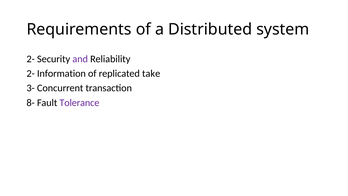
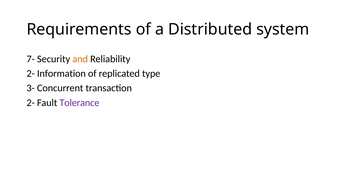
2-: 2- -> 7- (31, 59)
and colour: purple -> orange (80, 59)
take: take -> type (151, 73)
8-: 8- -> 2- (31, 103)
